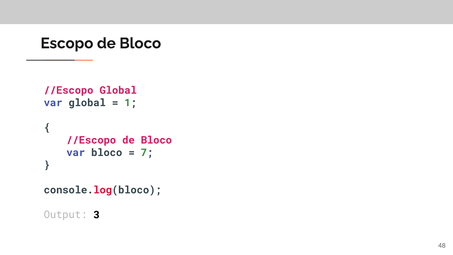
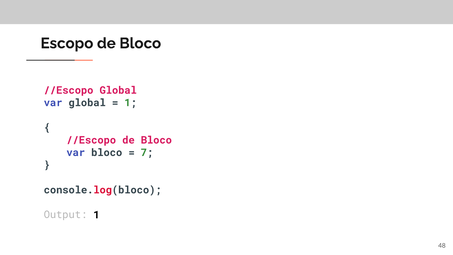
Output 3: 3 -> 1 (96, 215)
